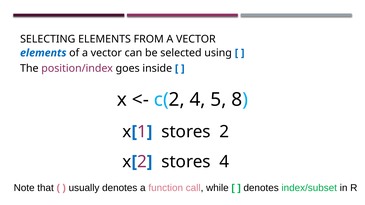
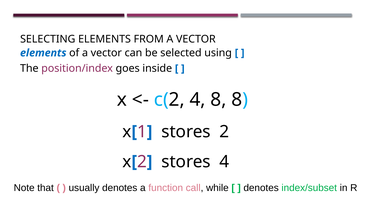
4 5: 5 -> 8 (218, 100)
